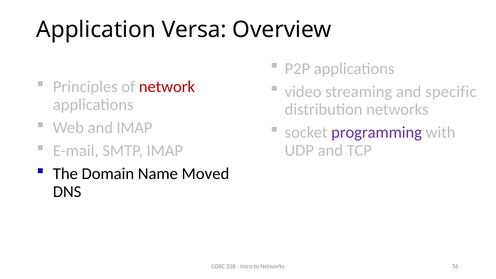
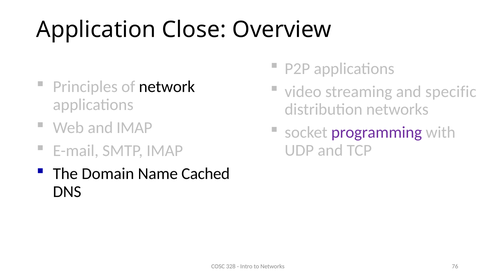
Versa: Versa -> Close (194, 30)
network colour: red -> black (167, 87)
Moved: Moved -> Cached (206, 174)
